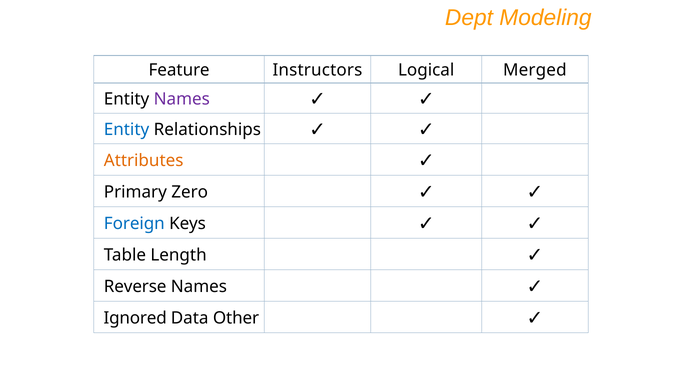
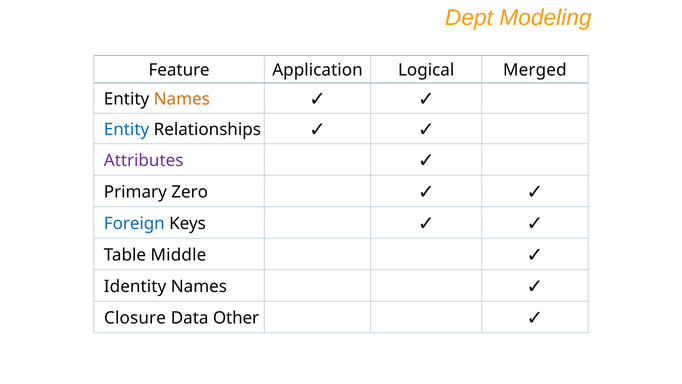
Instructors: Instructors -> Application (318, 70)
Names colour: purple -> orange (182, 99)
Attributes colour: orange -> purple (144, 160)
Length: Length -> Middle (178, 255)
Reverse: Reverse -> Identity (135, 286)
Ignored: Ignored -> Closure (135, 318)
